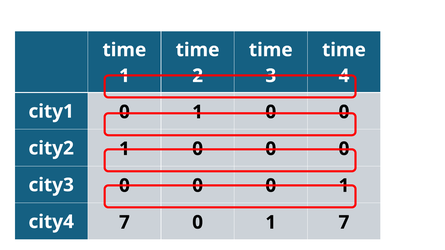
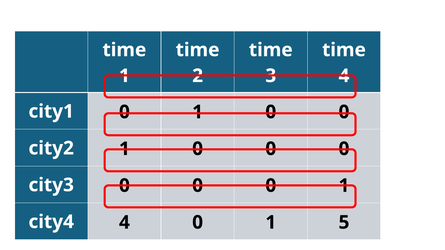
city4 7: 7 -> 4 (124, 223)
1 7: 7 -> 5 (344, 223)
